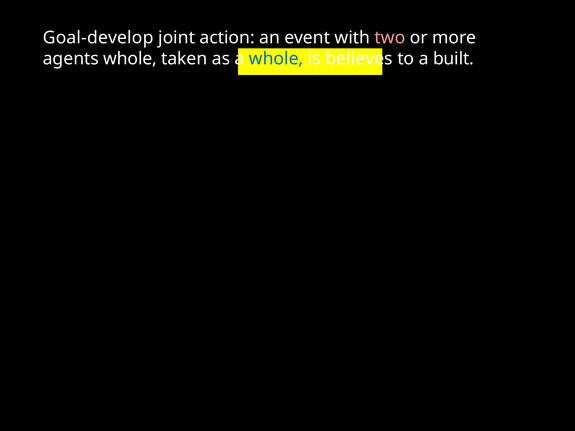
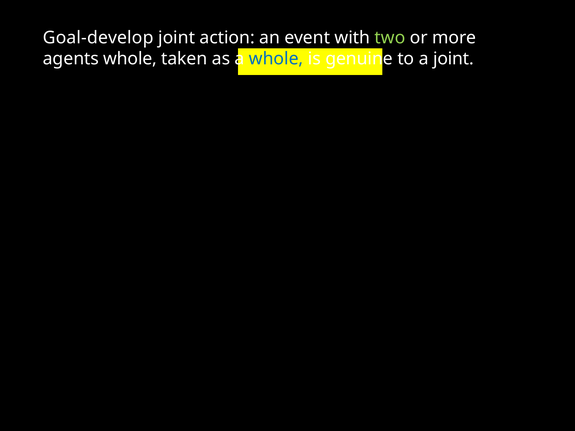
two colour: pink -> light green (390, 38)
believes: believes -> genuine (359, 59)
a built: built -> joint (453, 59)
